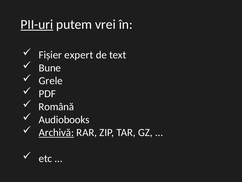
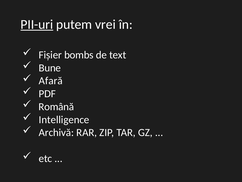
expert: expert -> bombs (79, 55)
Grele: Grele -> Afară (51, 81)
Audiobooks: Audiobooks -> Intelligence (64, 119)
Archivă underline: present -> none (56, 132)
